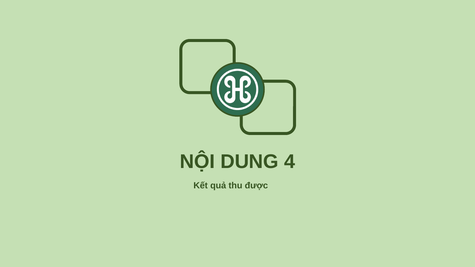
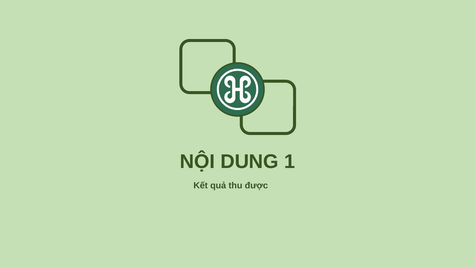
4: 4 -> 1 (290, 162)
